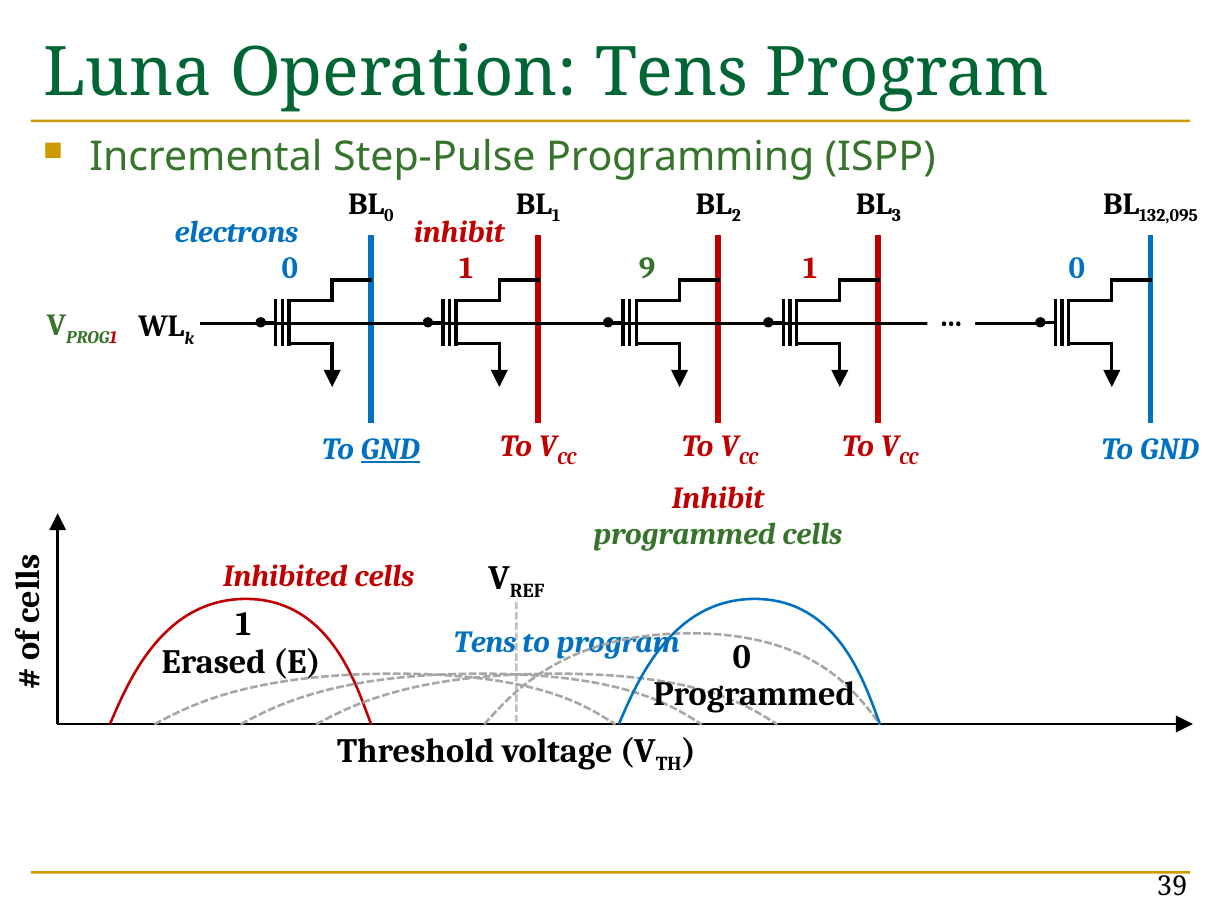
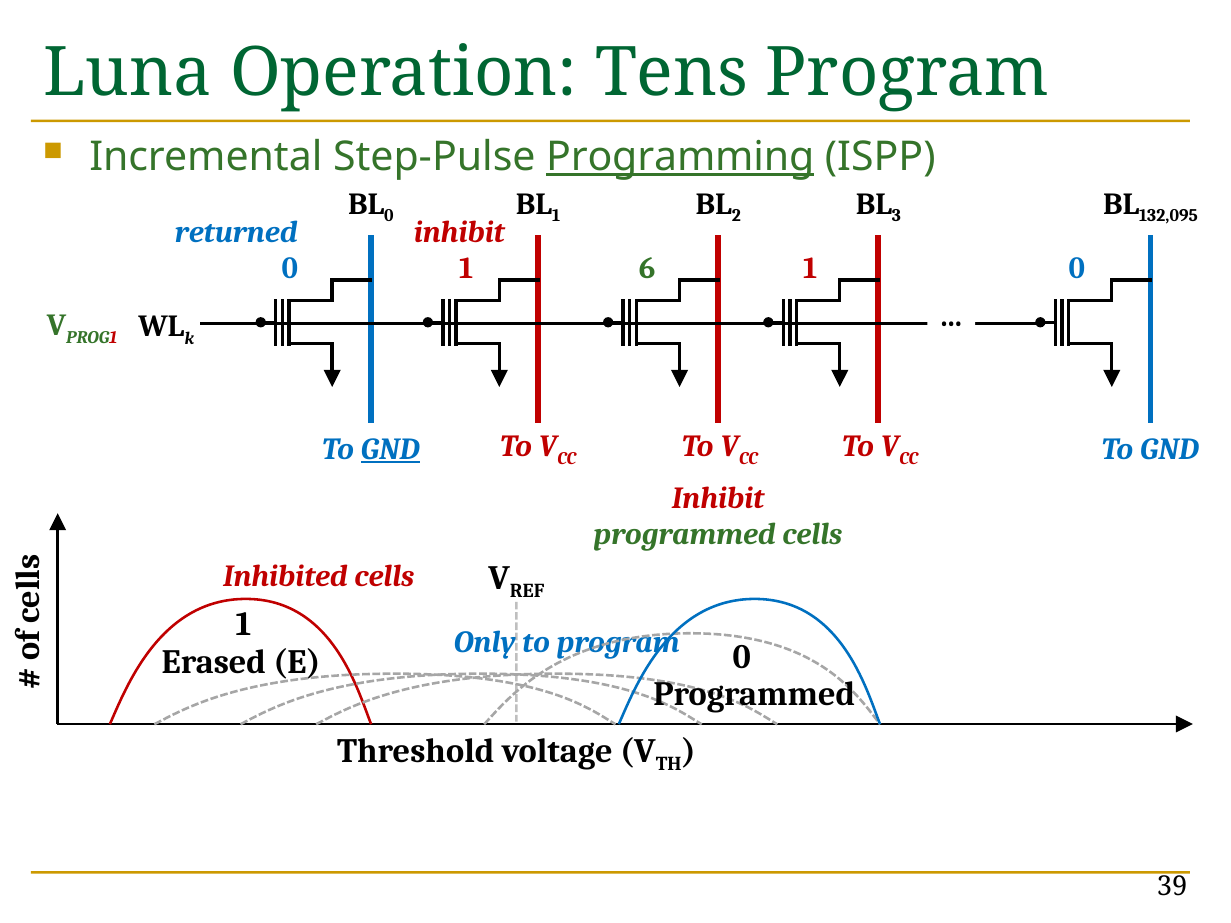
Programming underline: none -> present (680, 157)
electrons: electrons -> returned (236, 232)
9: 9 -> 6 (647, 269)
Tens: Tens -> Only (485, 642)
